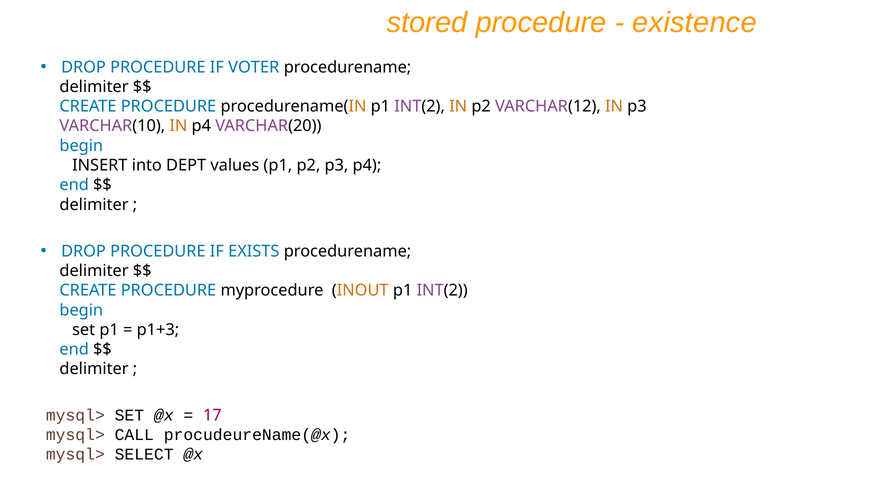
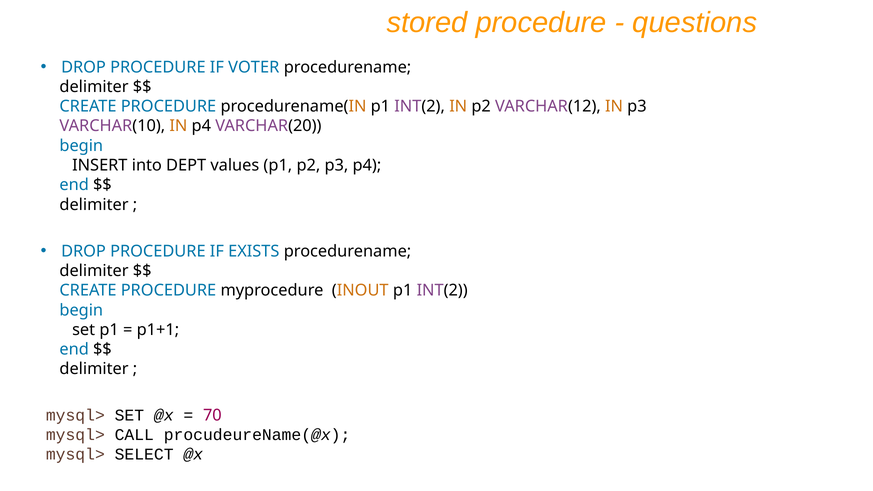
existence: existence -> questions (695, 23)
p1+3: p1+3 -> p1+1 (158, 330)
17: 17 -> 70 (212, 415)
